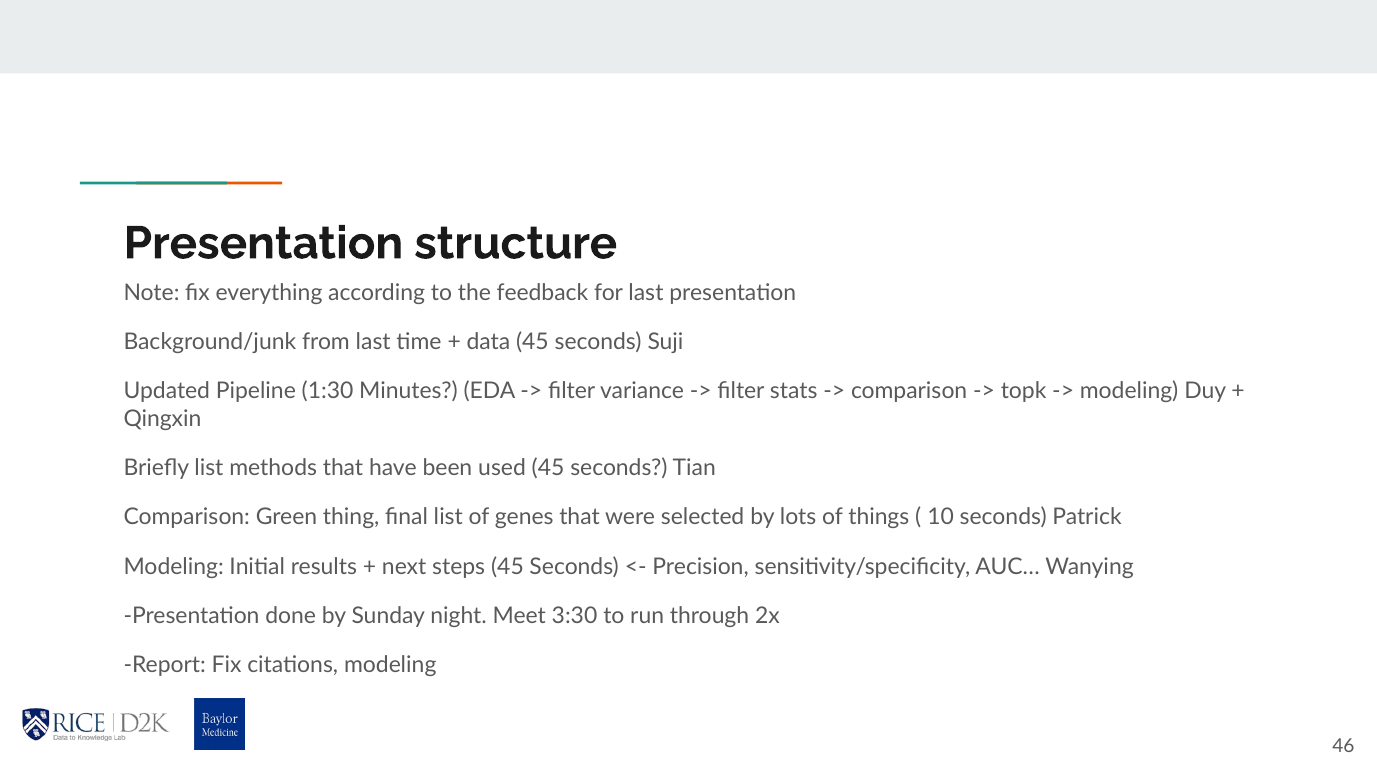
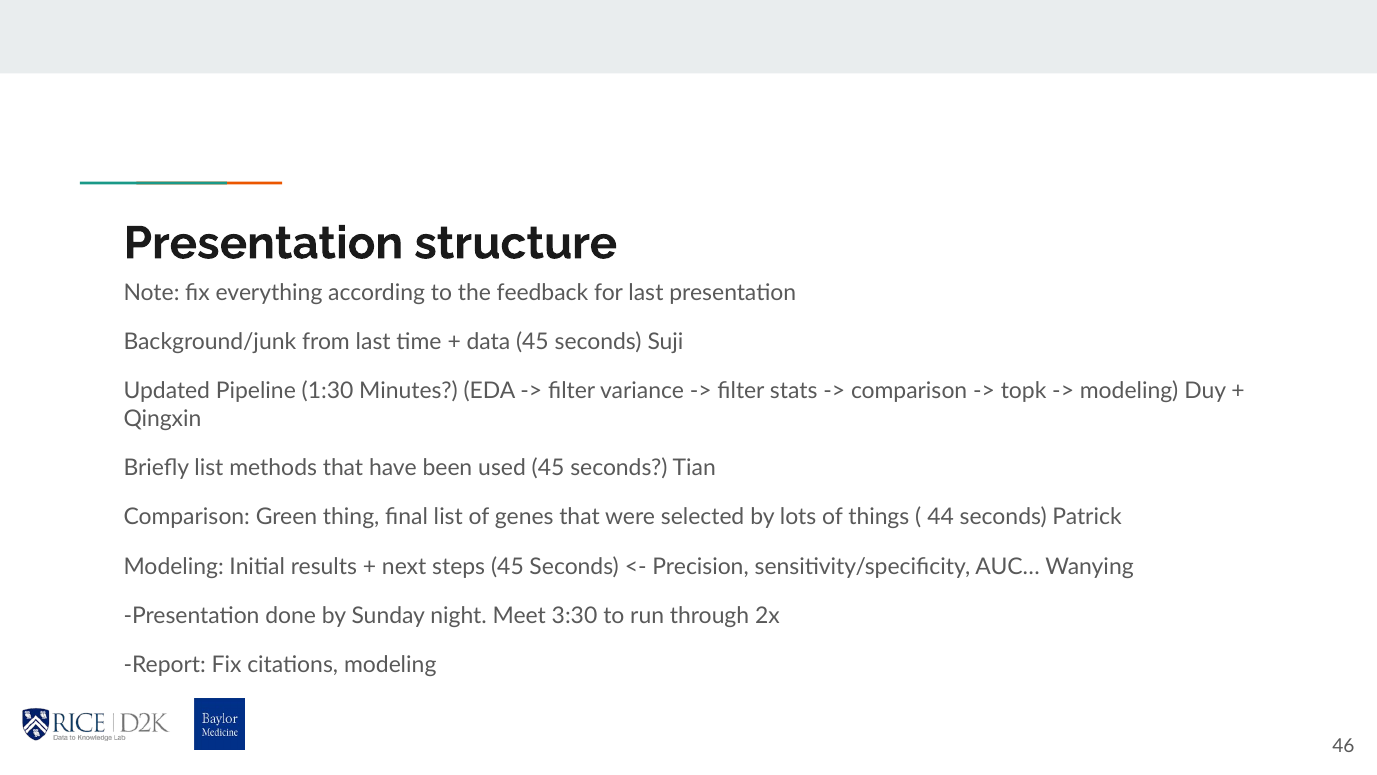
10: 10 -> 44 (941, 517)
